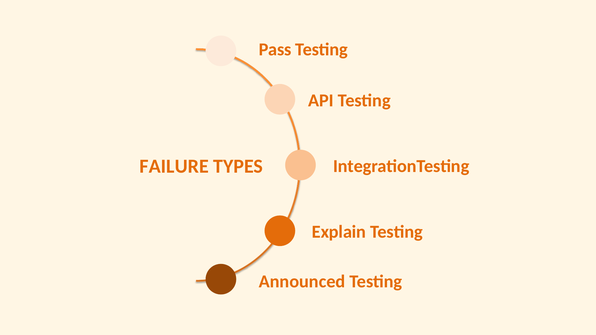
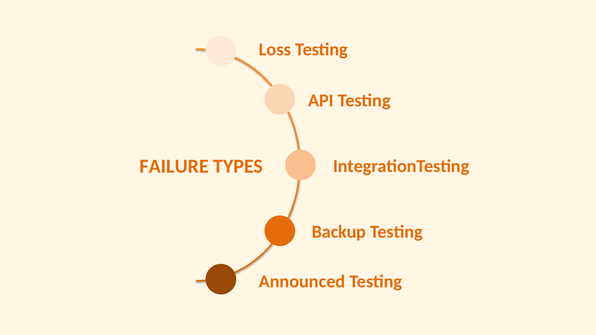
Pass: Pass -> Loss (275, 50)
Explain: Explain -> Backup (339, 232)
